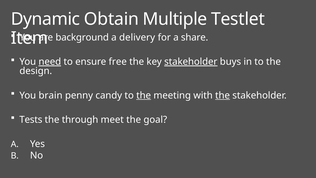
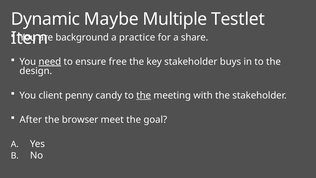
Obtain: Obtain -> Maybe (111, 19)
delivery: delivery -> practice (137, 37)
stakeholder underline: present -> none (191, 62)
brain: brain -> client (51, 95)
the underline: present -> none (223, 95)
Tests: Tests -> After (31, 119)
through: through -> browser (80, 119)
